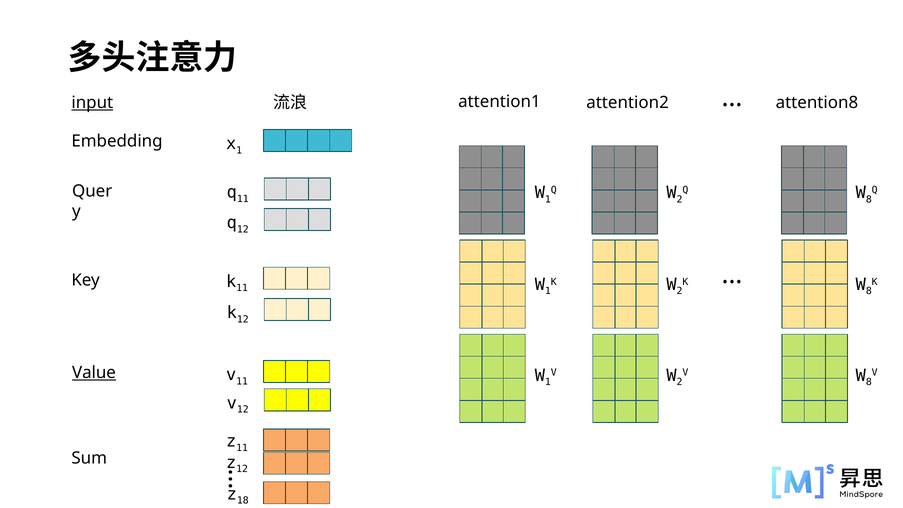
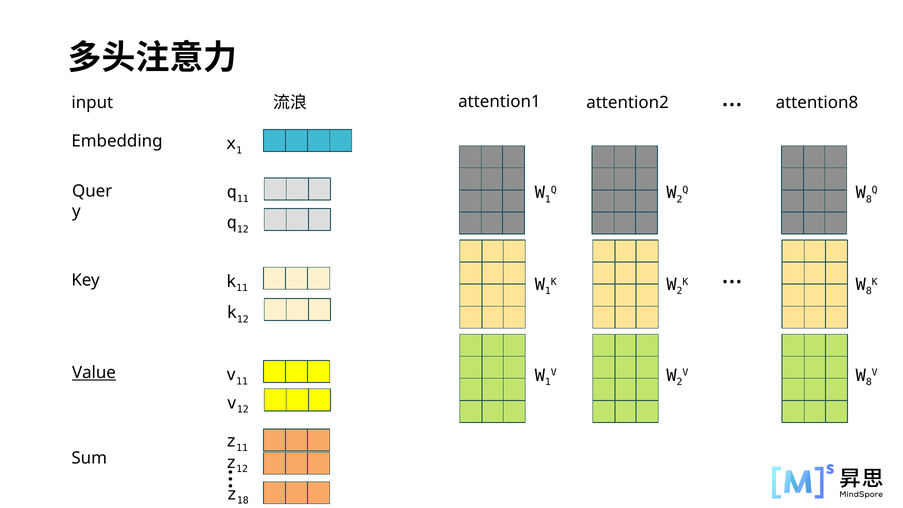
input underline: present -> none (92, 103)
